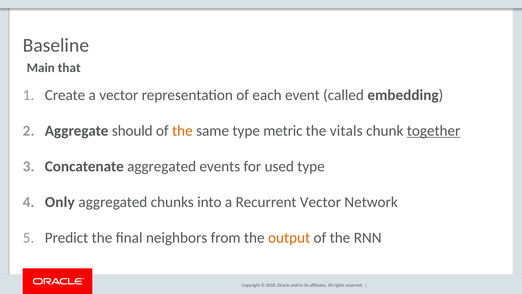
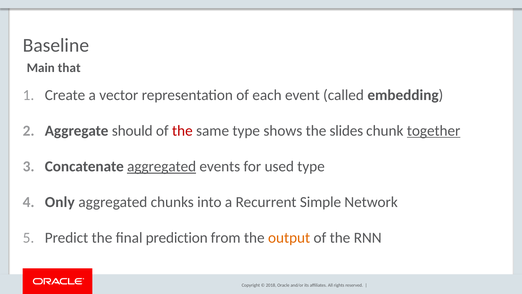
the colour: orange -> red (182, 131)
metric: metric -> shows (283, 131)
vitals: vitals -> slides (346, 131)
aggregated underline: none -> present (162, 166)
Recurrent Vector: Vector -> Simple (320, 202)
neighbors: neighbors -> prediction (177, 238)
